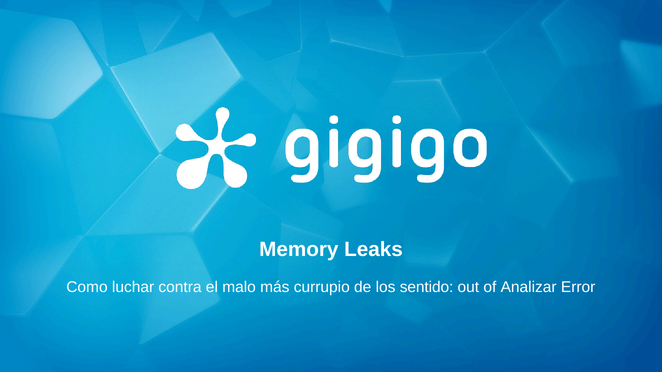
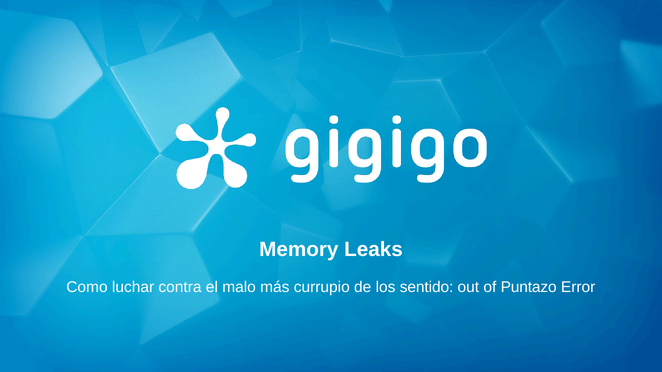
Analizar: Analizar -> Puntazo (529, 287)
